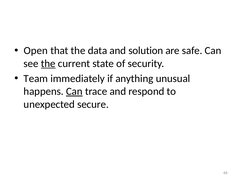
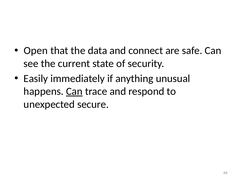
solution: solution -> connect (146, 51)
the underline: present -> none (48, 64)
Team: Team -> Easily (36, 79)
